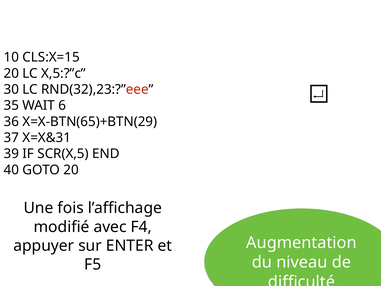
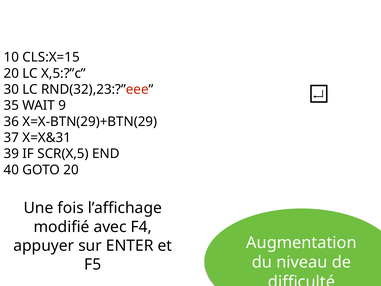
6: 6 -> 9 (62, 105)
X=X-BTN(65)+BTN(29: X=X-BTN(65)+BTN(29 -> X=X-BTN(29)+BTN(29 (90, 121)
